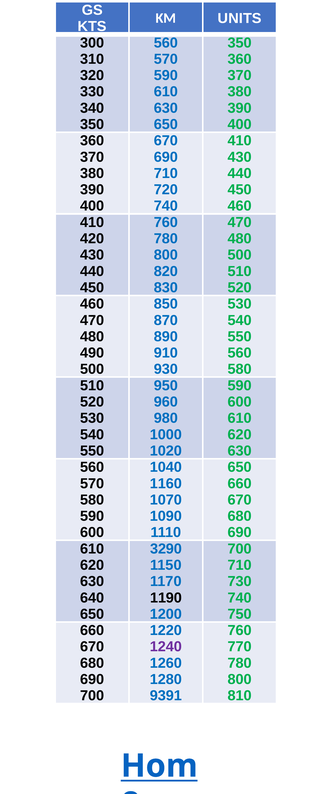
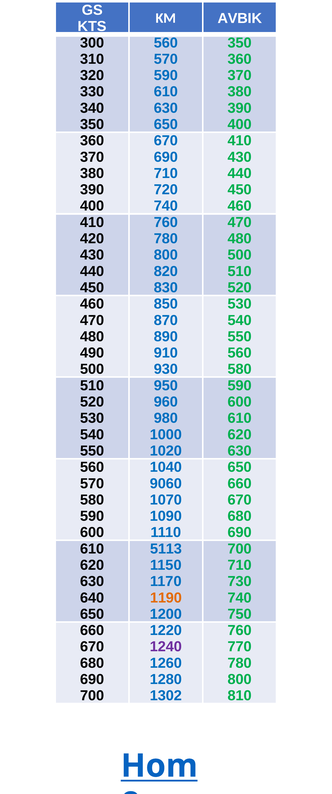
UNITS: UNITS -> AVBIK (240, 18)
1160: 1160 -> 9060 (166, 484)
3290: 3290 -> 5113 (166, 549)
1190 colour: black -> orange (166, 598)
9391: 9391 -> 1302 (166, 696)
